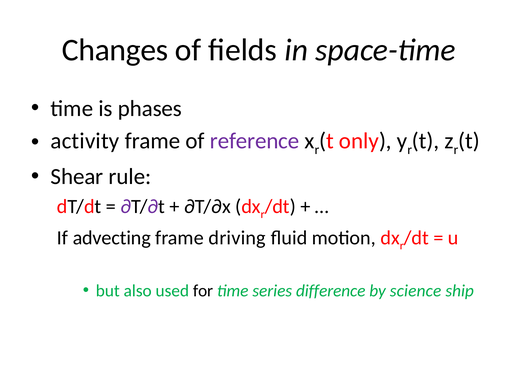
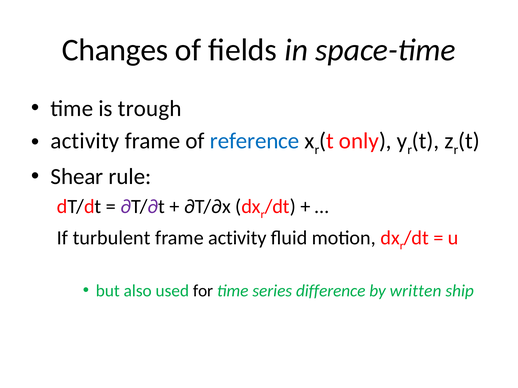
phases: phases -> trough (150, 109)
reference colour: purple -> blue (255, 141)
advecting: advecting -> turbulent (112, 238)
frame driving: driving -> activity (237, 238)
science: science -> written (416, 291)
